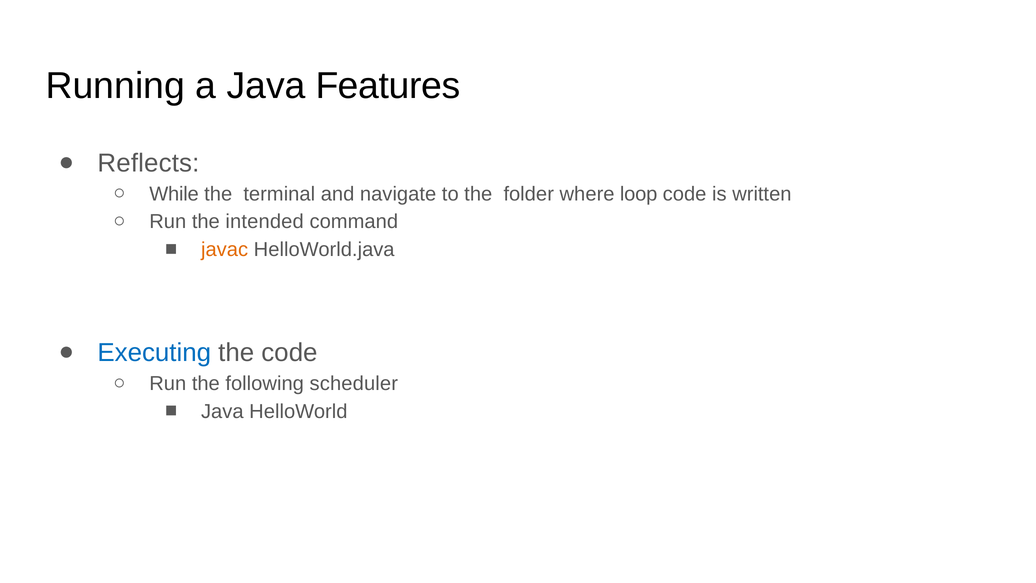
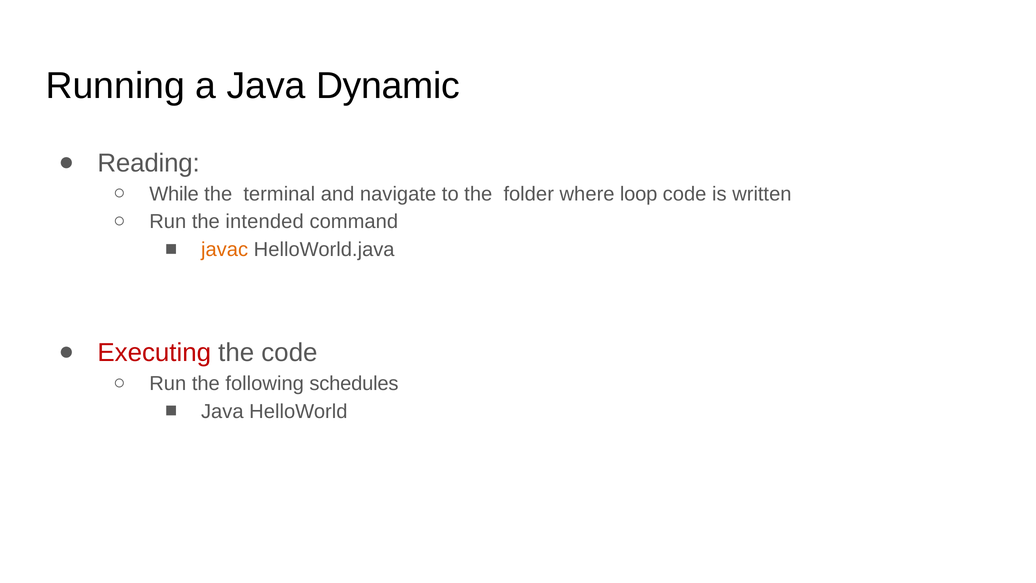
Features: Features -> Dynamic (388, 86)
Reflects: Reflects -> Reading (149, 163)
Executing colour: blue -> red (154, 352)
scheduler: scheduler -> schedules (354, 383)
